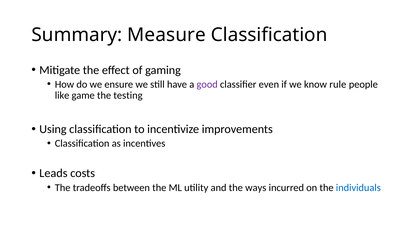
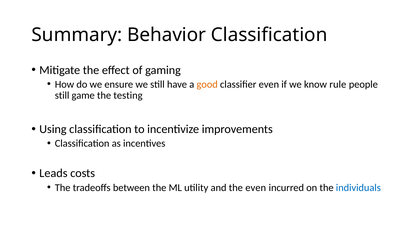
Measure: Measure -> Behavior (167, 35)
good colour: purple -> orange (207, 84)
like: like -> still (62, 95)
the ways: ways -> even (256, 187)
